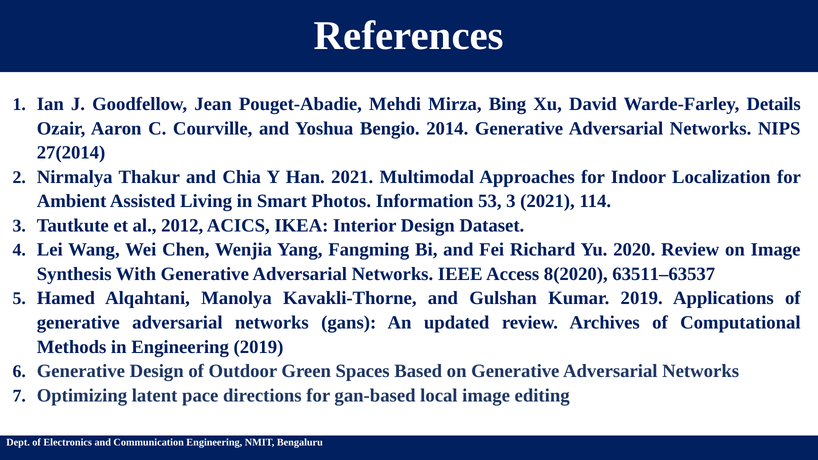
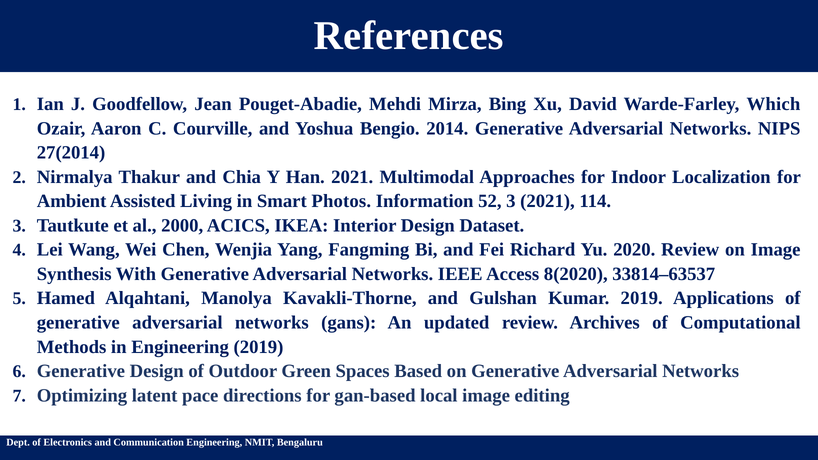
Details: Details -> Which (773, 104)
53: 53 -> 52 (490, 201)
2012: 2012 -> 2000 (182, 226)
63511–63537: 63511–63537 -> 33814–63537 (664, 274)
